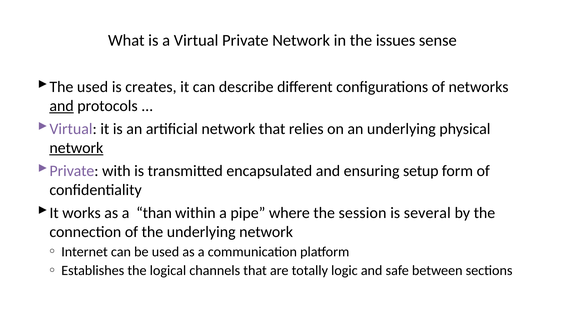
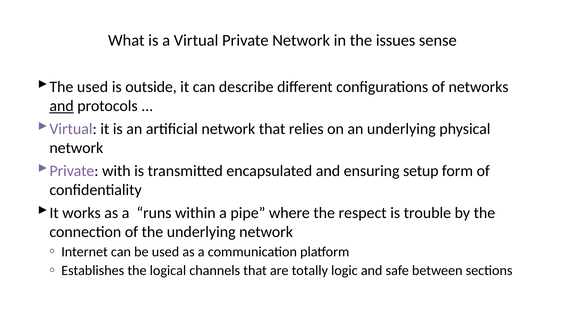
creates: creates -> outside (151, 87)
network underline: present -> none (76, 148)
than: than -> runs (154, 213)
session: session -> respect (363, 213)
several: several -> trouble (427, 213)
